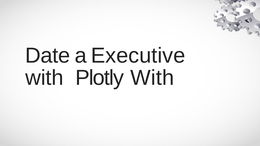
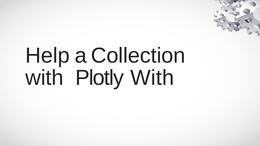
Date: Date -> Help (47, 56)
Executive: Executive -> Collection (138, 56)
